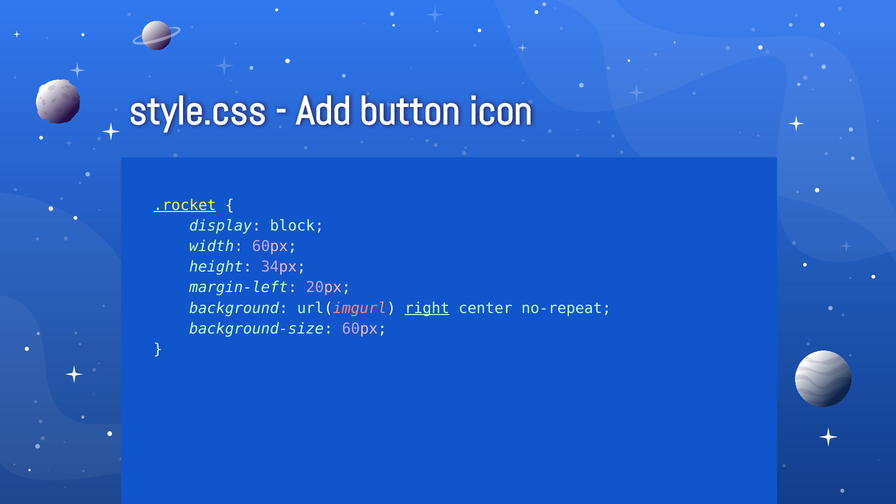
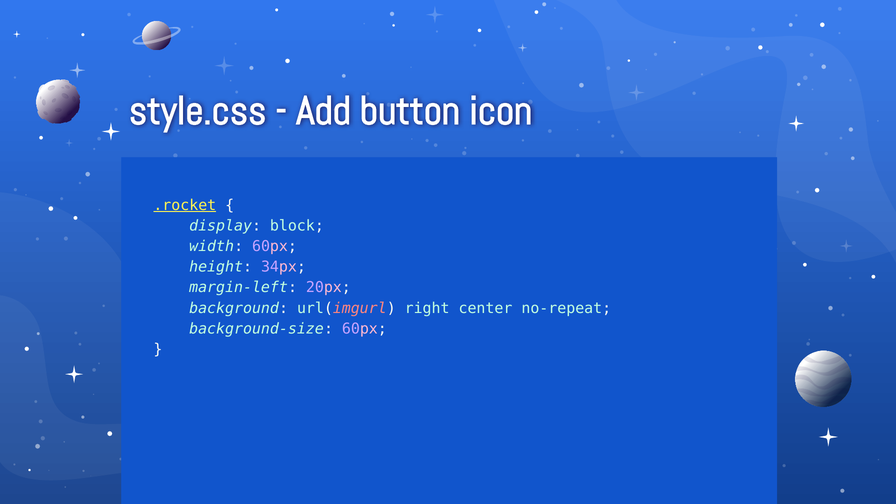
right underline: present -> none (427, 308)
